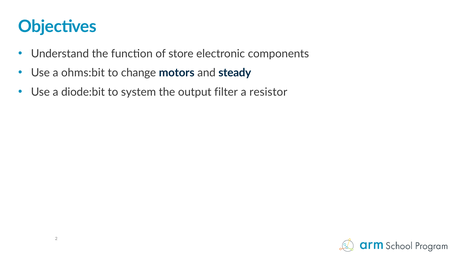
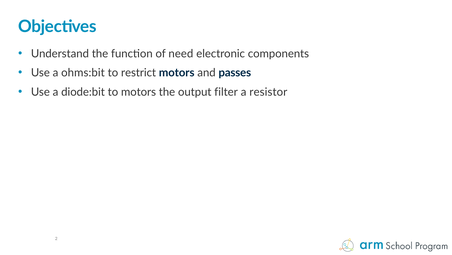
store: store -> need (181, 53)
change: change -> restrict (139, 73)
steady: steady -> passes (235, 73)
to system: system -> motors (139, 92)
